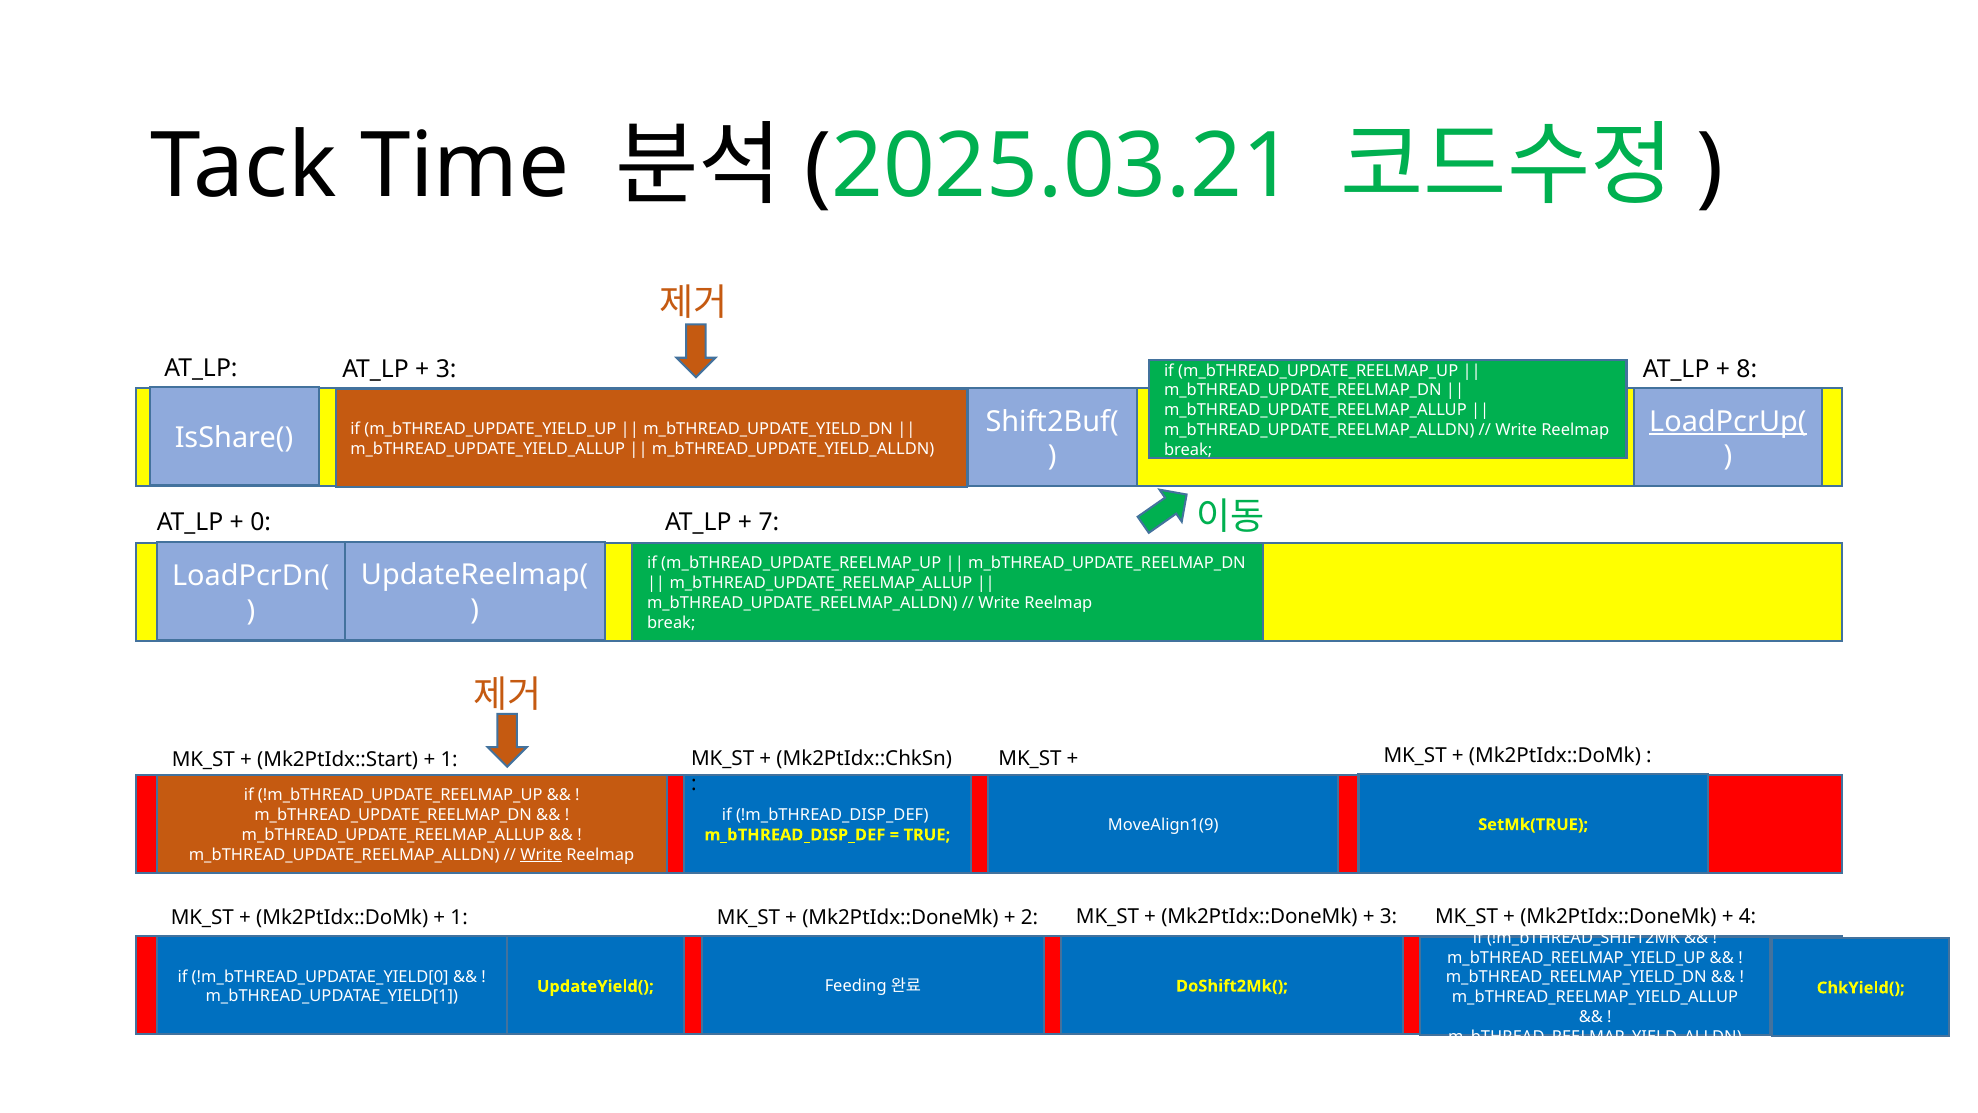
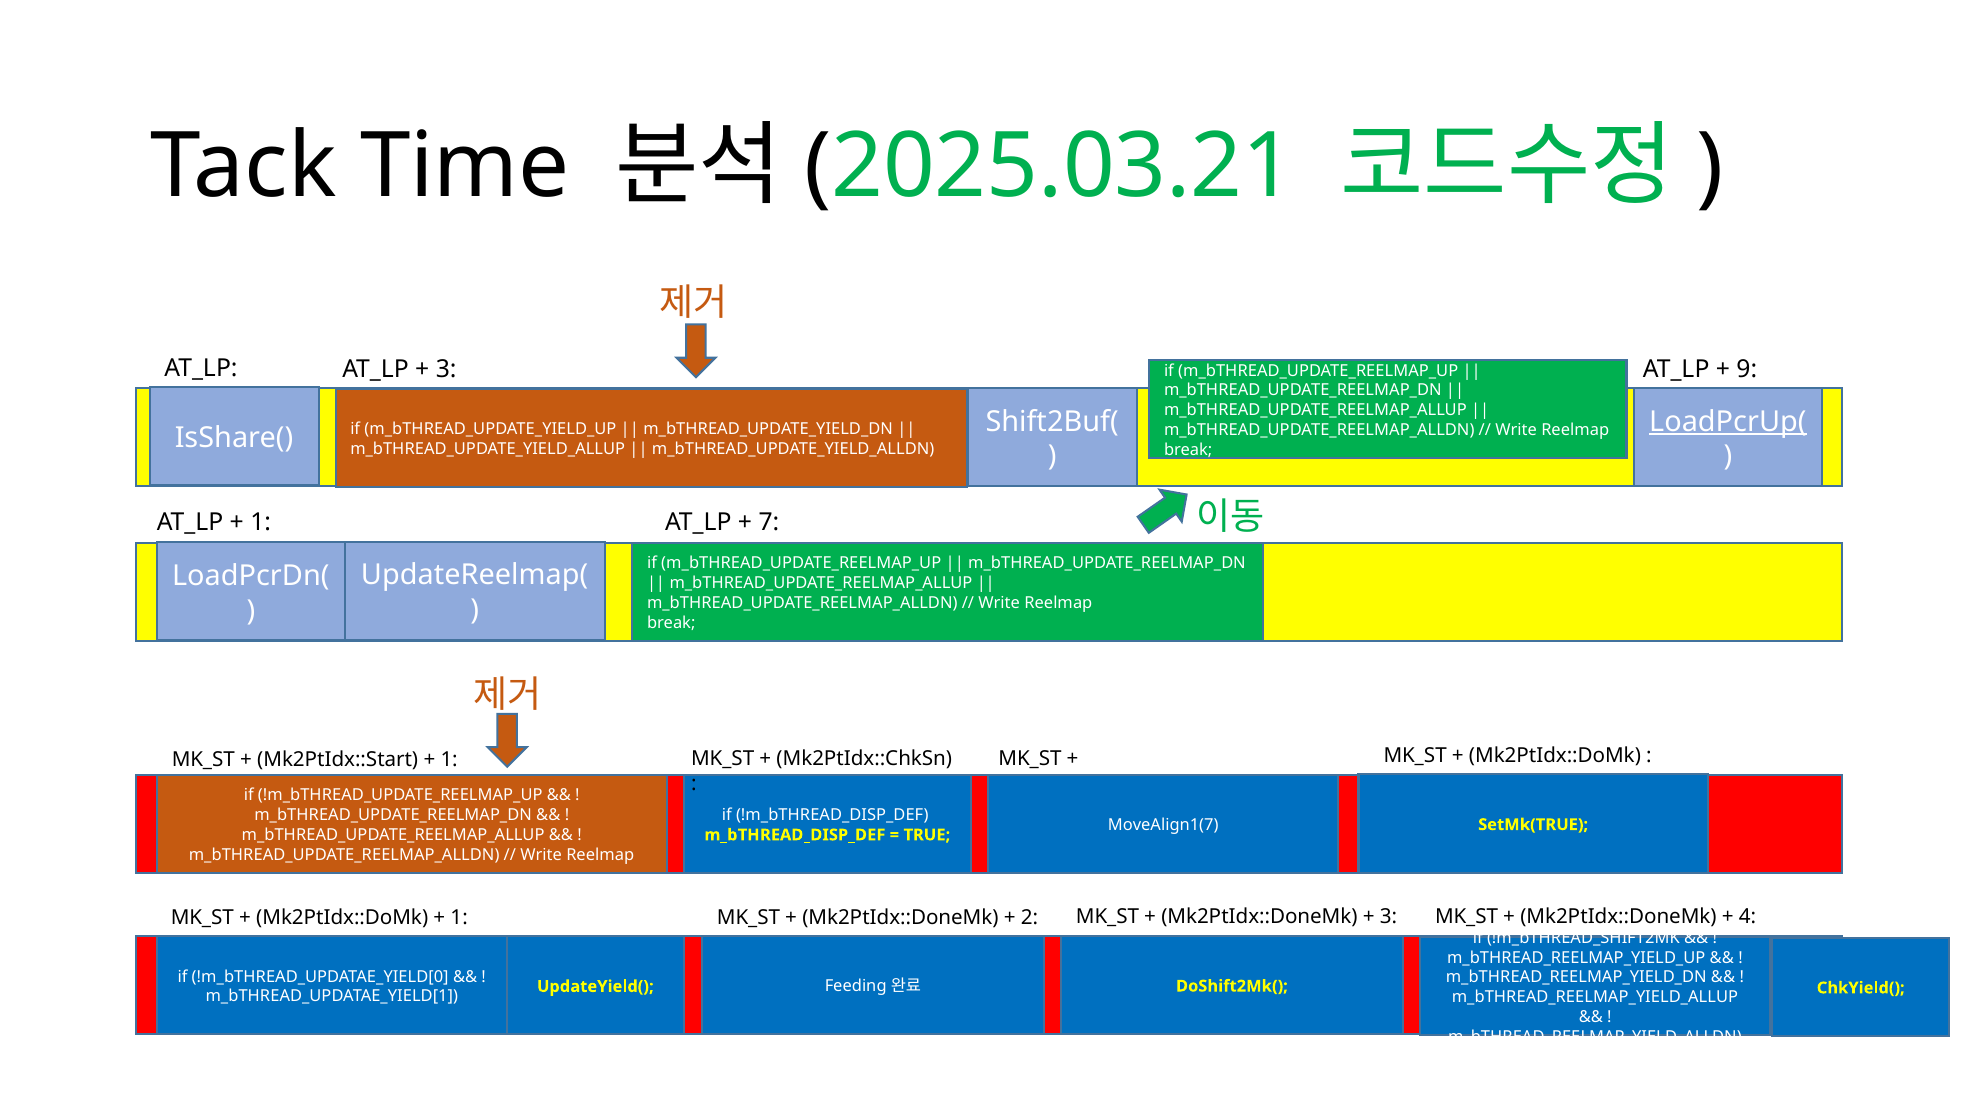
8: 8 -> 9 (1747, 369)
0: 0 -> 1 (261, 523)
MoveAlign1(9: MoveAlign1(9 -> MoveAlign1(7 (1163, 825)
Write underline: present -> none (541, 854)
